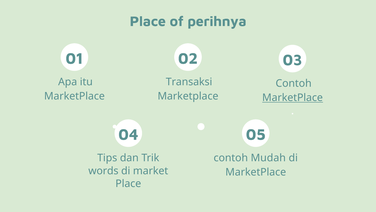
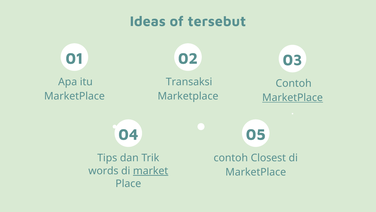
Place: Place -> Ideas (148, 21)
perihnya: perihnya -> tersebut (217, 21)
Mudah: Mudah -> Closest (268, 158)
market underline: none -> present (151, 170)
